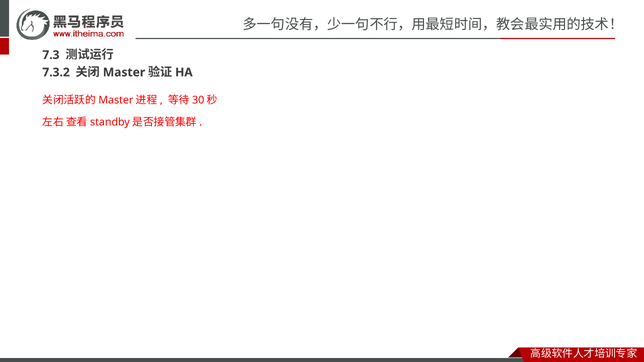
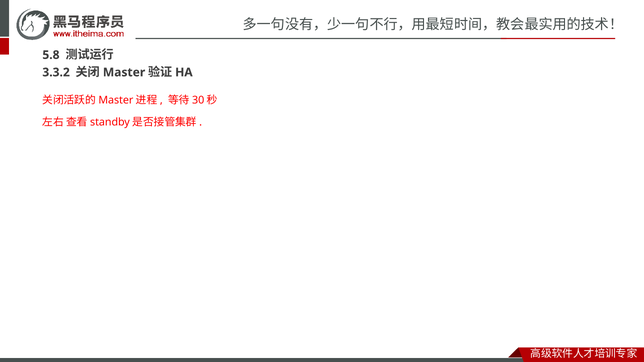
7.3: 7.3 -> 5.8 (51, 55)
7.3.2: 7.3.2 -> 3.3.2 (56, 72)
